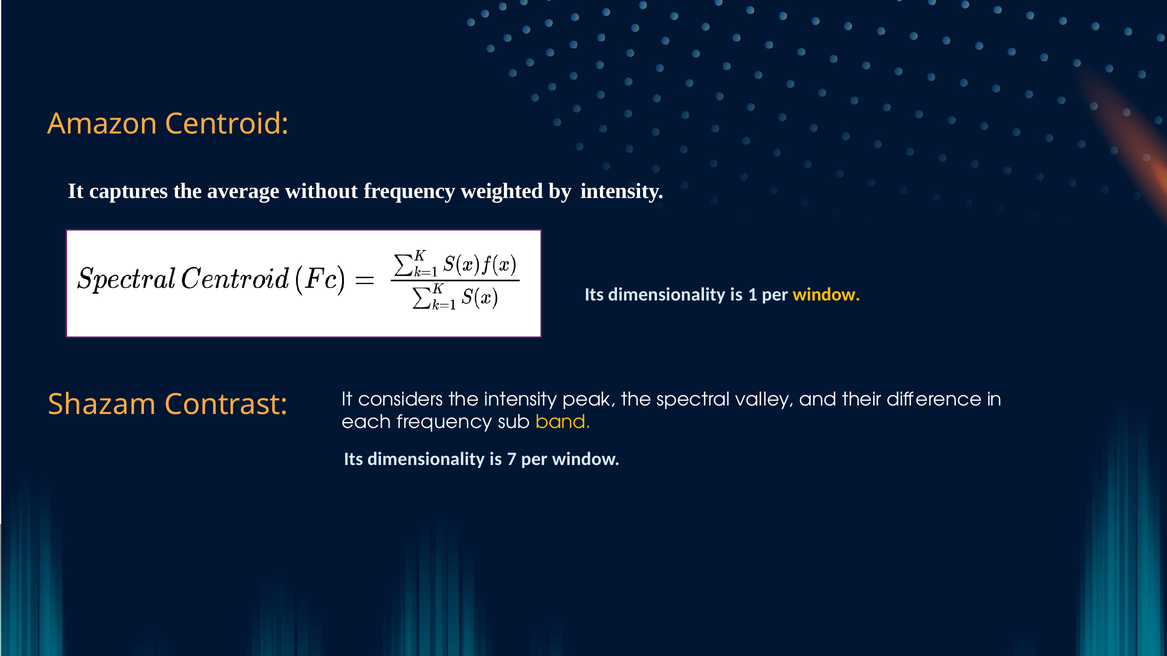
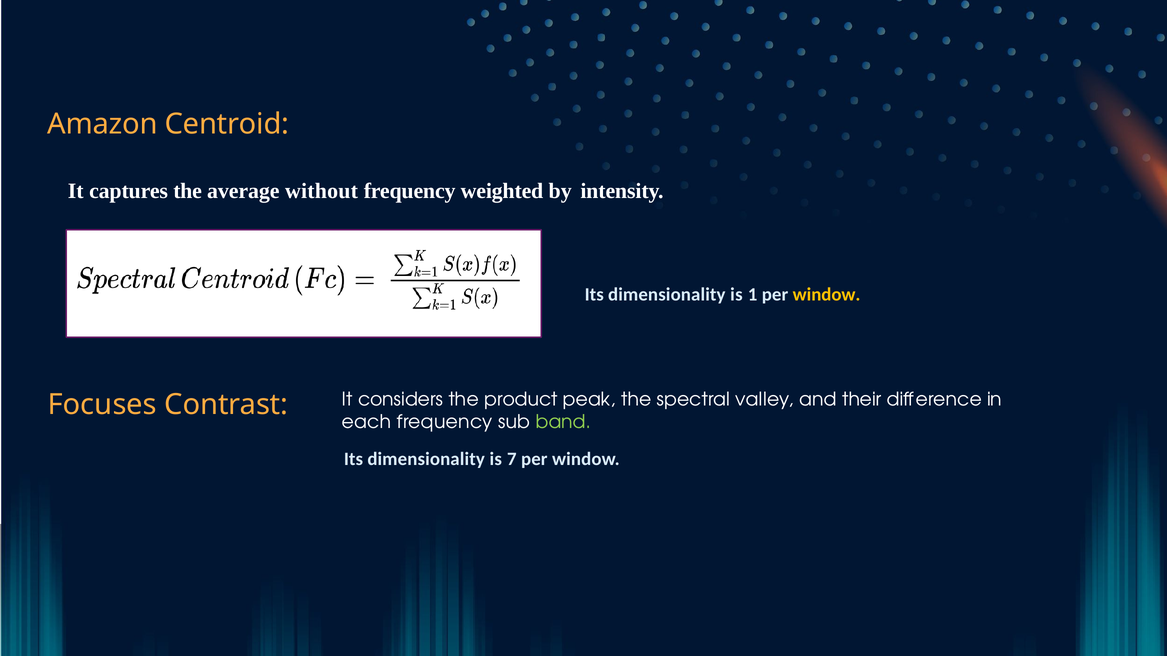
Shazam: Shazam -> Focuses (102, 405)
the intensity: intensity -> product (521, 400)
band colour: yellow -> light green (563, 422)
